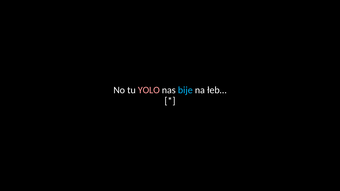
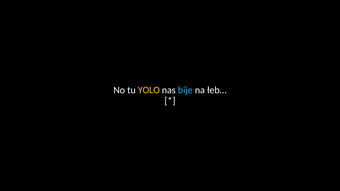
YOLO colour: pink -> yellow (149, 90)
